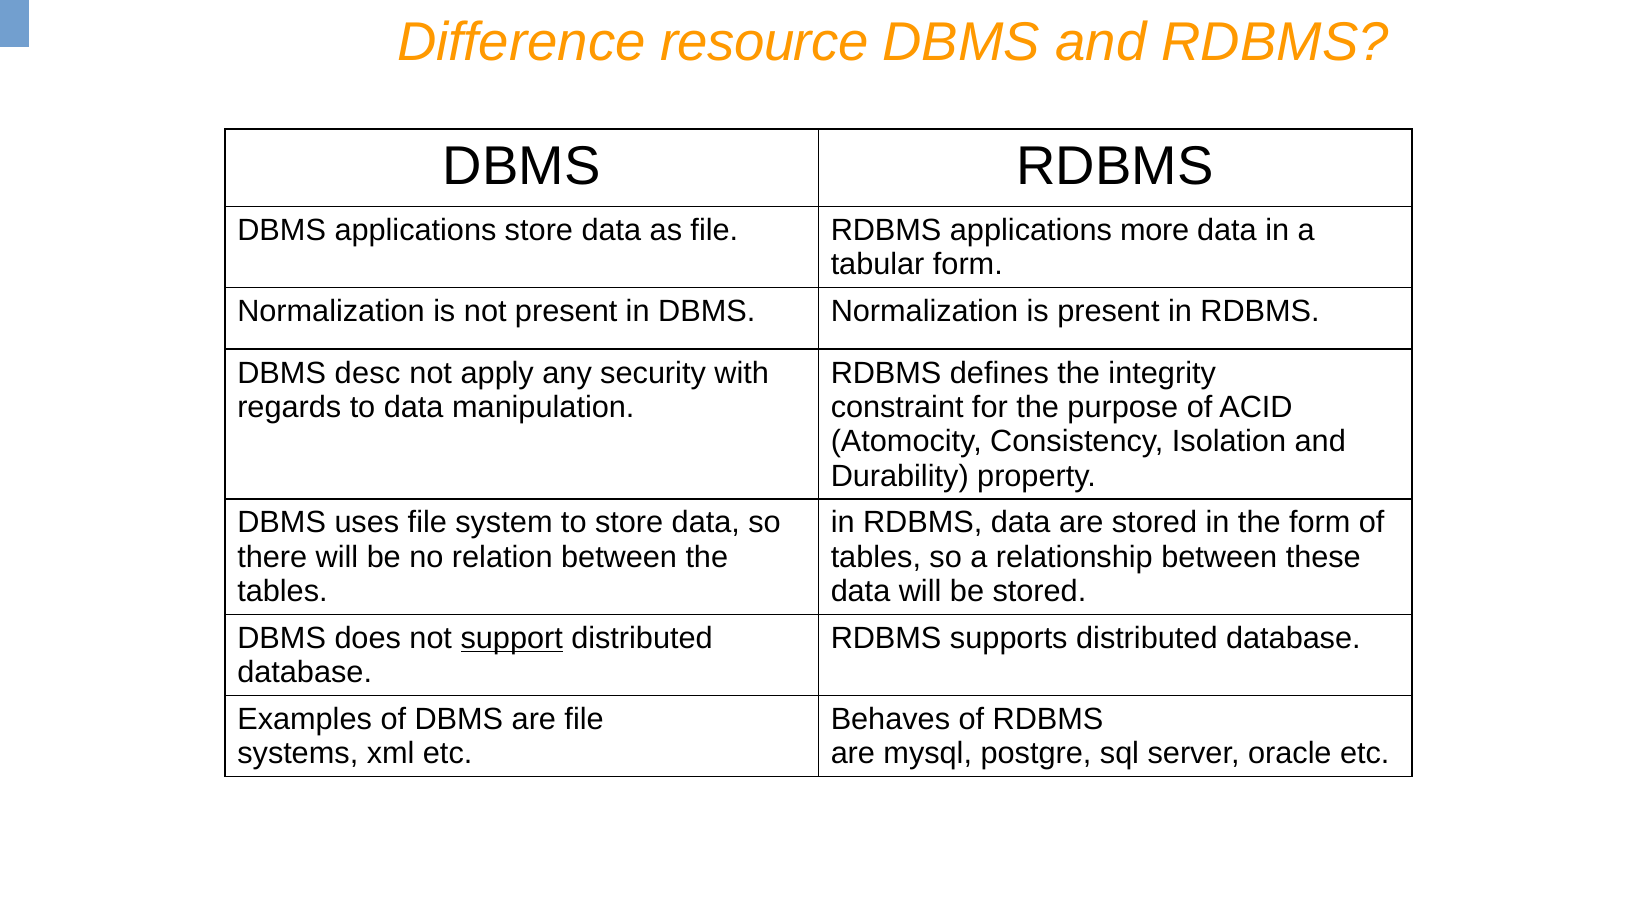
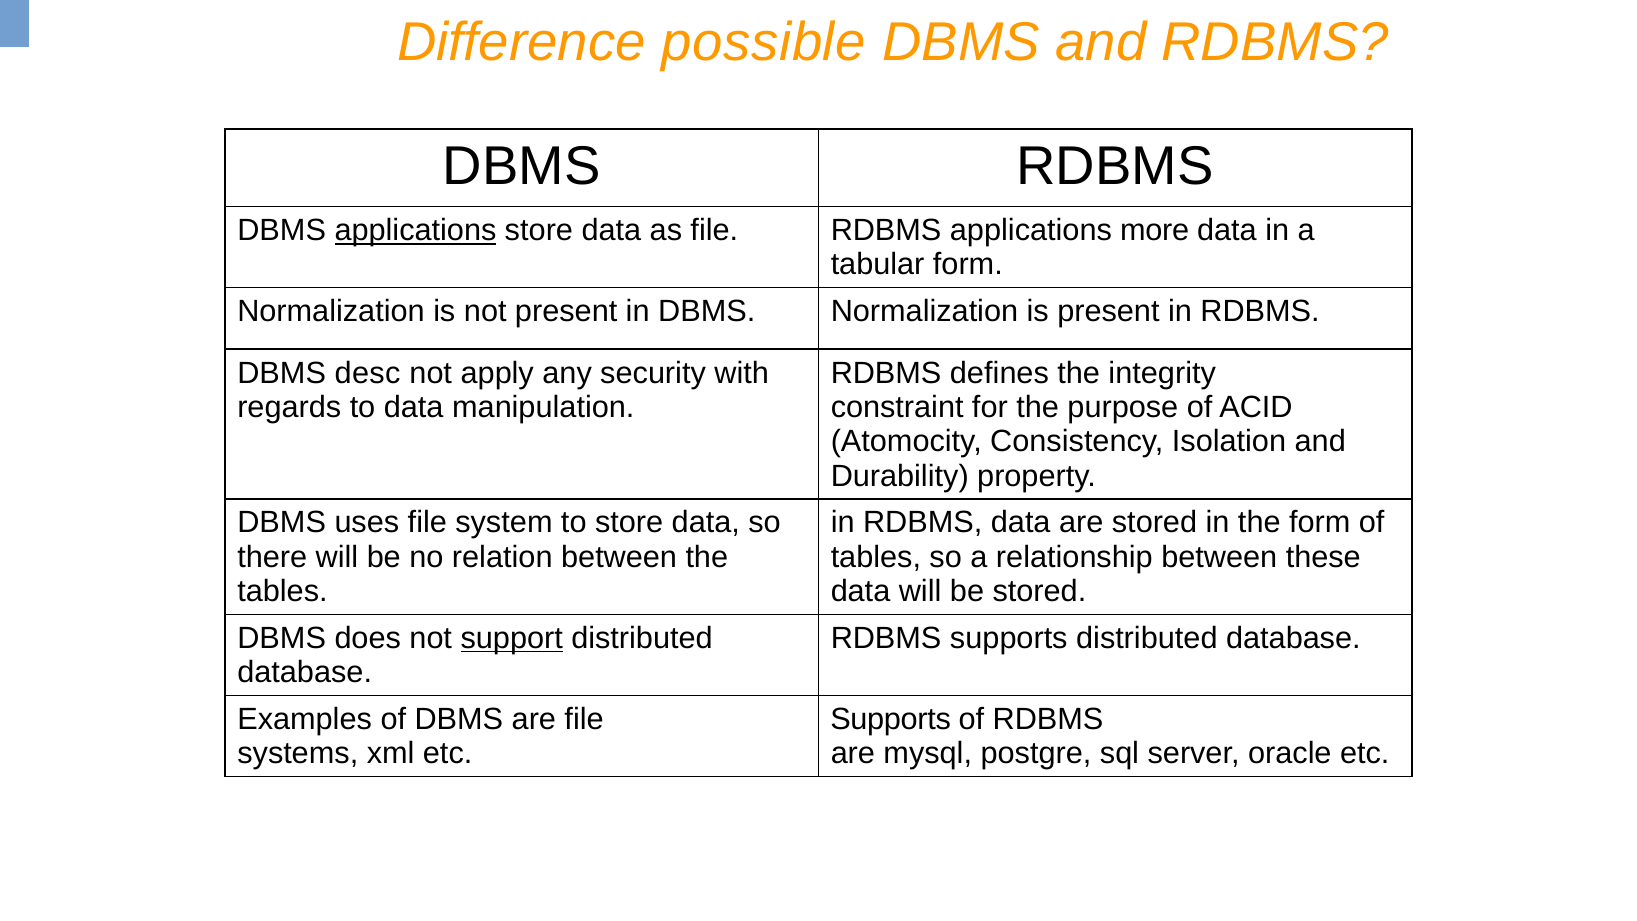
resource: resource -> possible (764, 43)
applications underline: none -> present (415, 230)
Behaves: Behaves -> Supports (891, 719)
